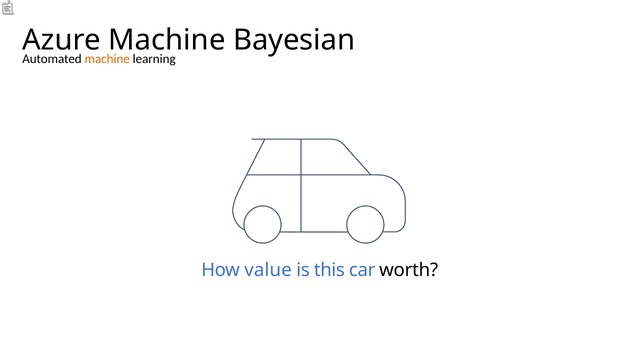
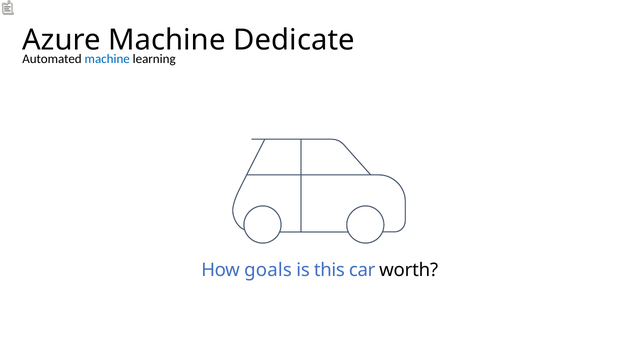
Bayesian: Bayesian -> Dedicate (294, 40)
machine colour: orange -> blue (107, 59)
value: value -> goals (268, 270)
